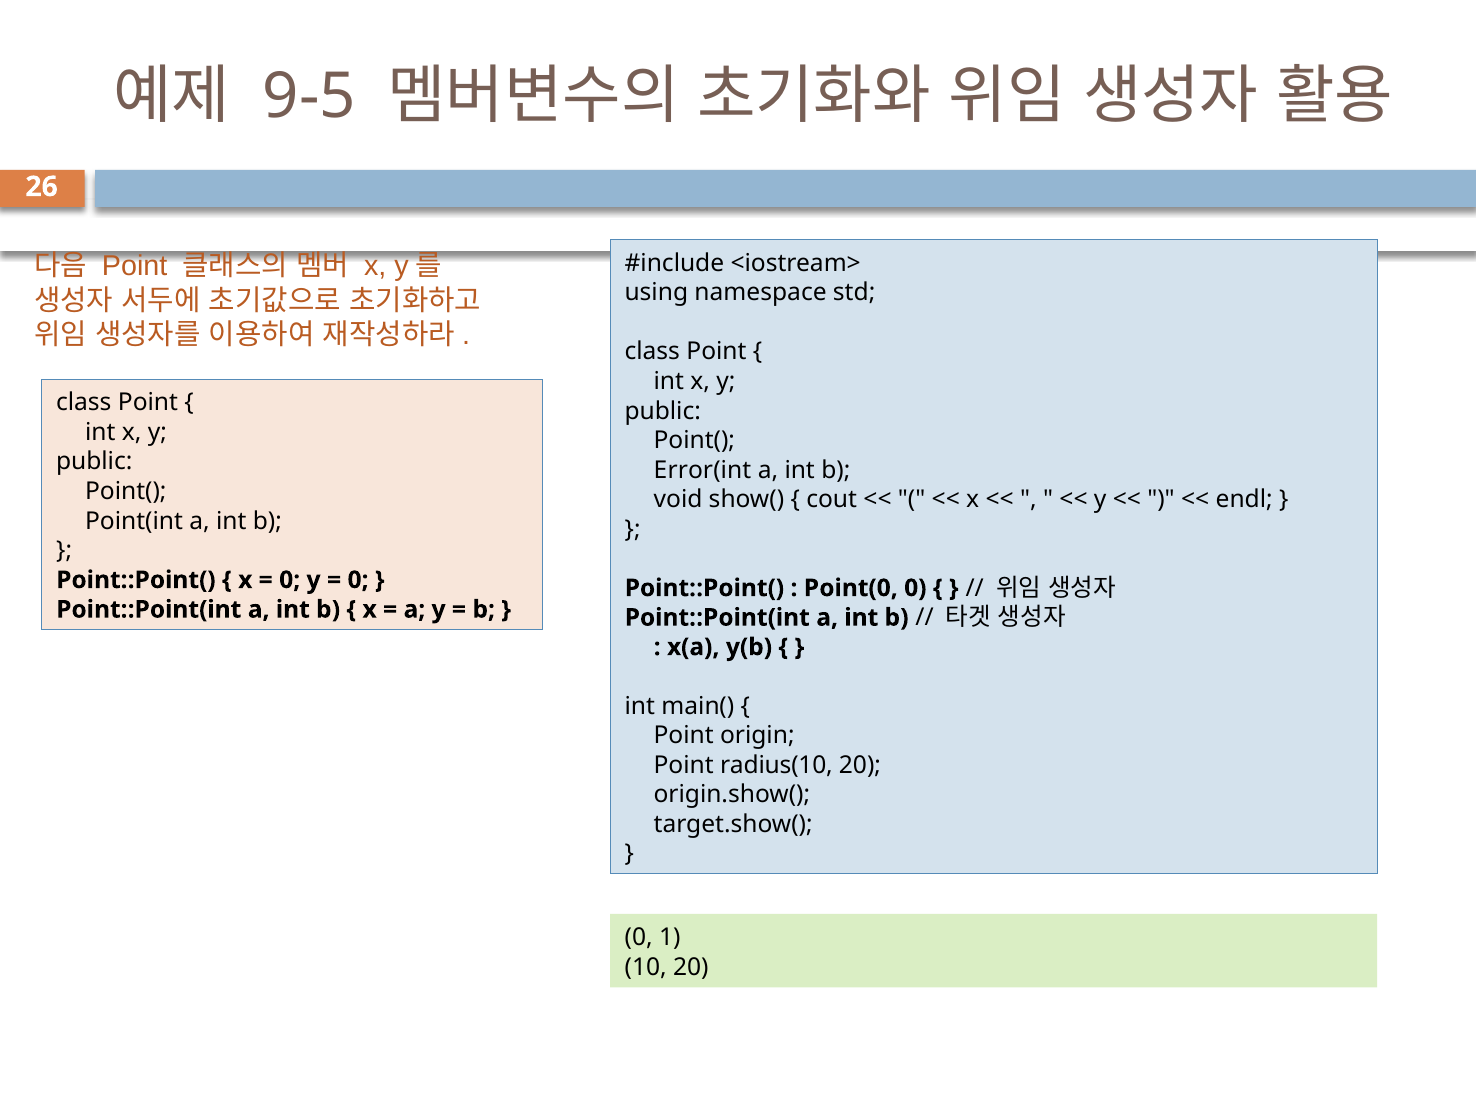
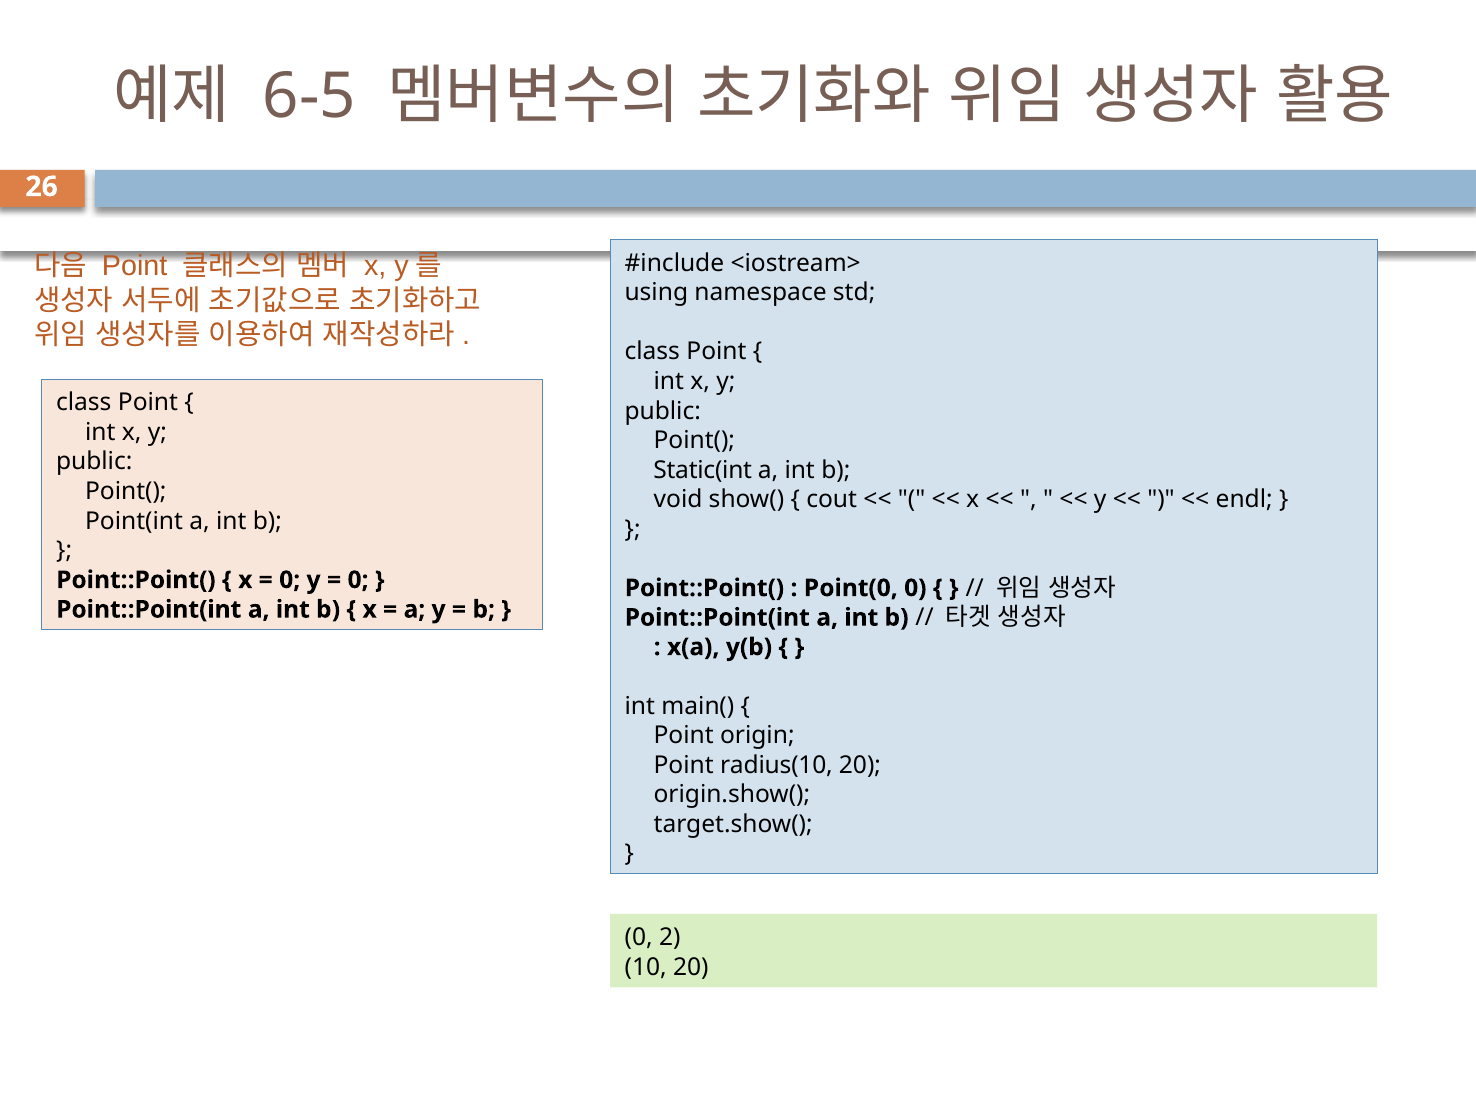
9-5: 9-5 -> 6-5 (309, 96)
Error(int: Error(int -> Static(int (703, 470)
1: 1 -> 2 (670, 938)
